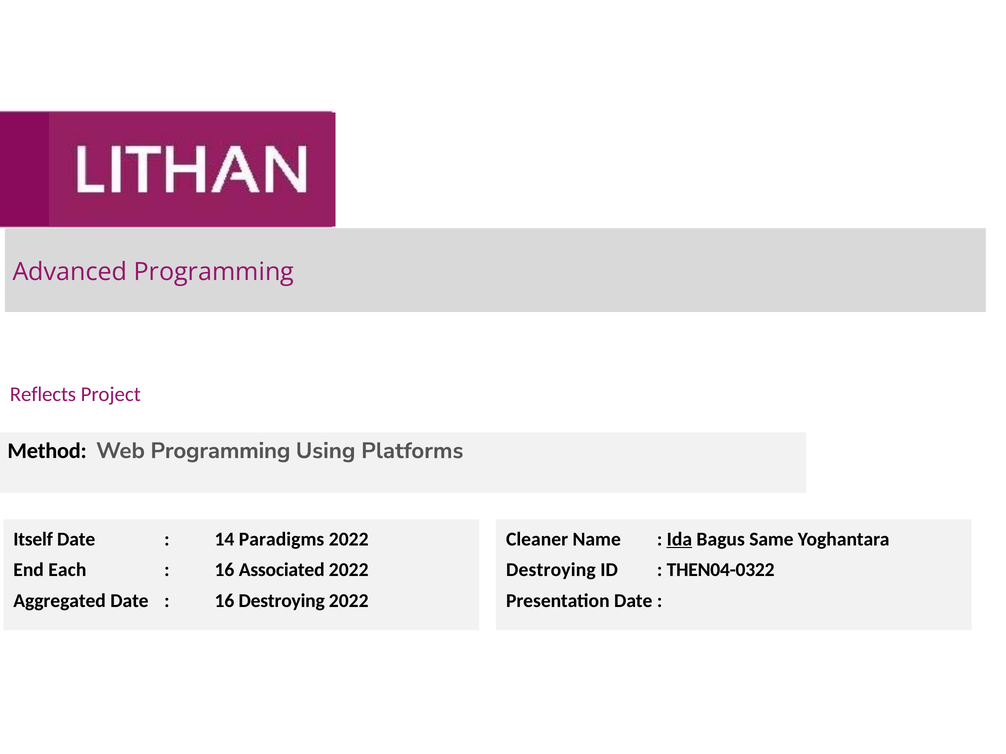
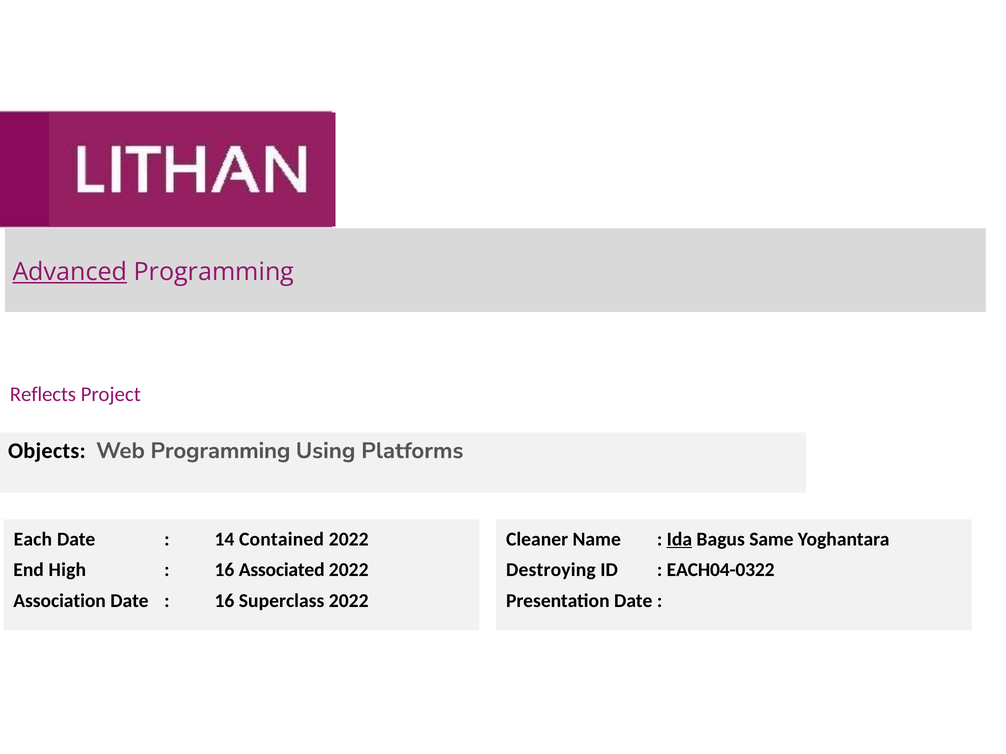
Advanced underline: none -> present (70, 272)
Method: Method -> Objects (47, 451)
Itself: Itself -> Each (33, 539)
Paradigms: Paradigms -> Contained (282, 539)
Each: Each -> High (67, 570)
THEN04-0322: THEN04-0322 -> EACH04-0322 (721, 570)
Aggregated: Aggregated -> Association (60, 601)
16 Destroying: Destroying -> Superclass (282, 601)
